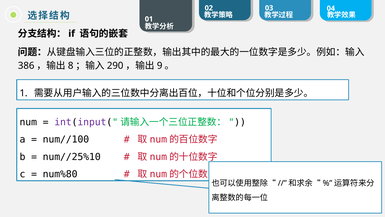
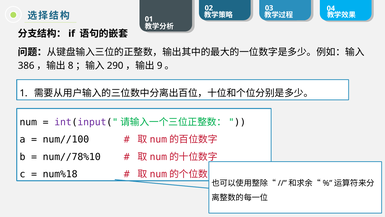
num//25%10: num//25%10 -> num//78%10 (72, 157)
num%80: num%80 -> num%18 (60, 174)
